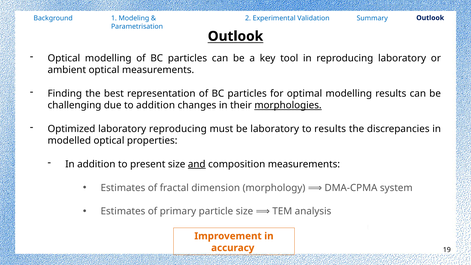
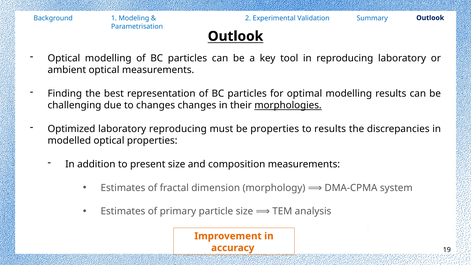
to addition: addition -> changes (156, 105)
be laboratory: laboratory -> properties (275, 129)
and underline: present -> none (197, 164)
